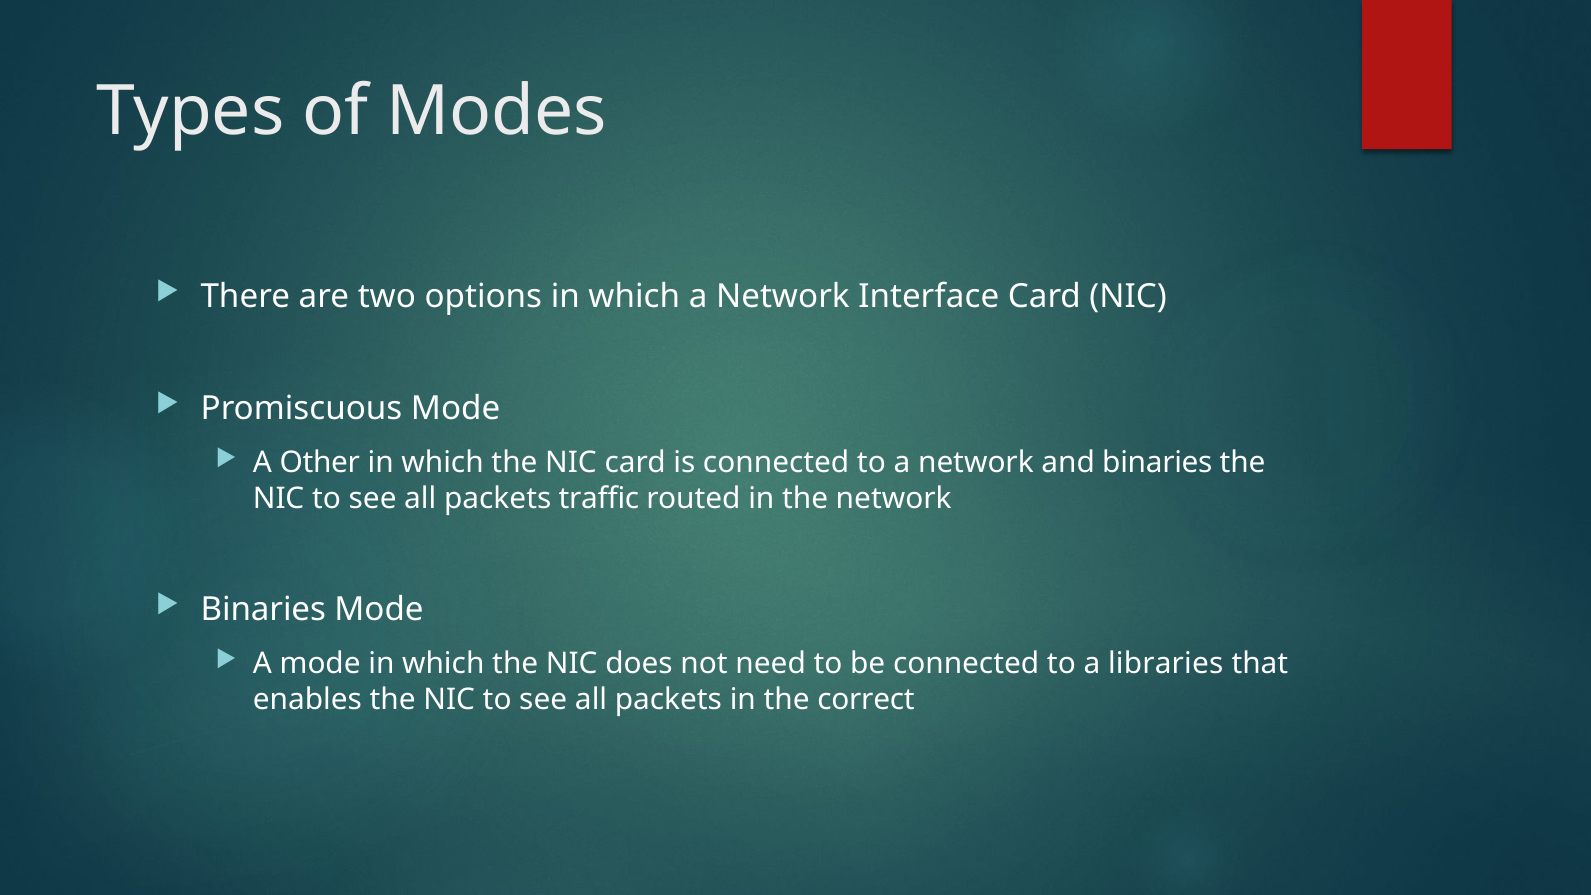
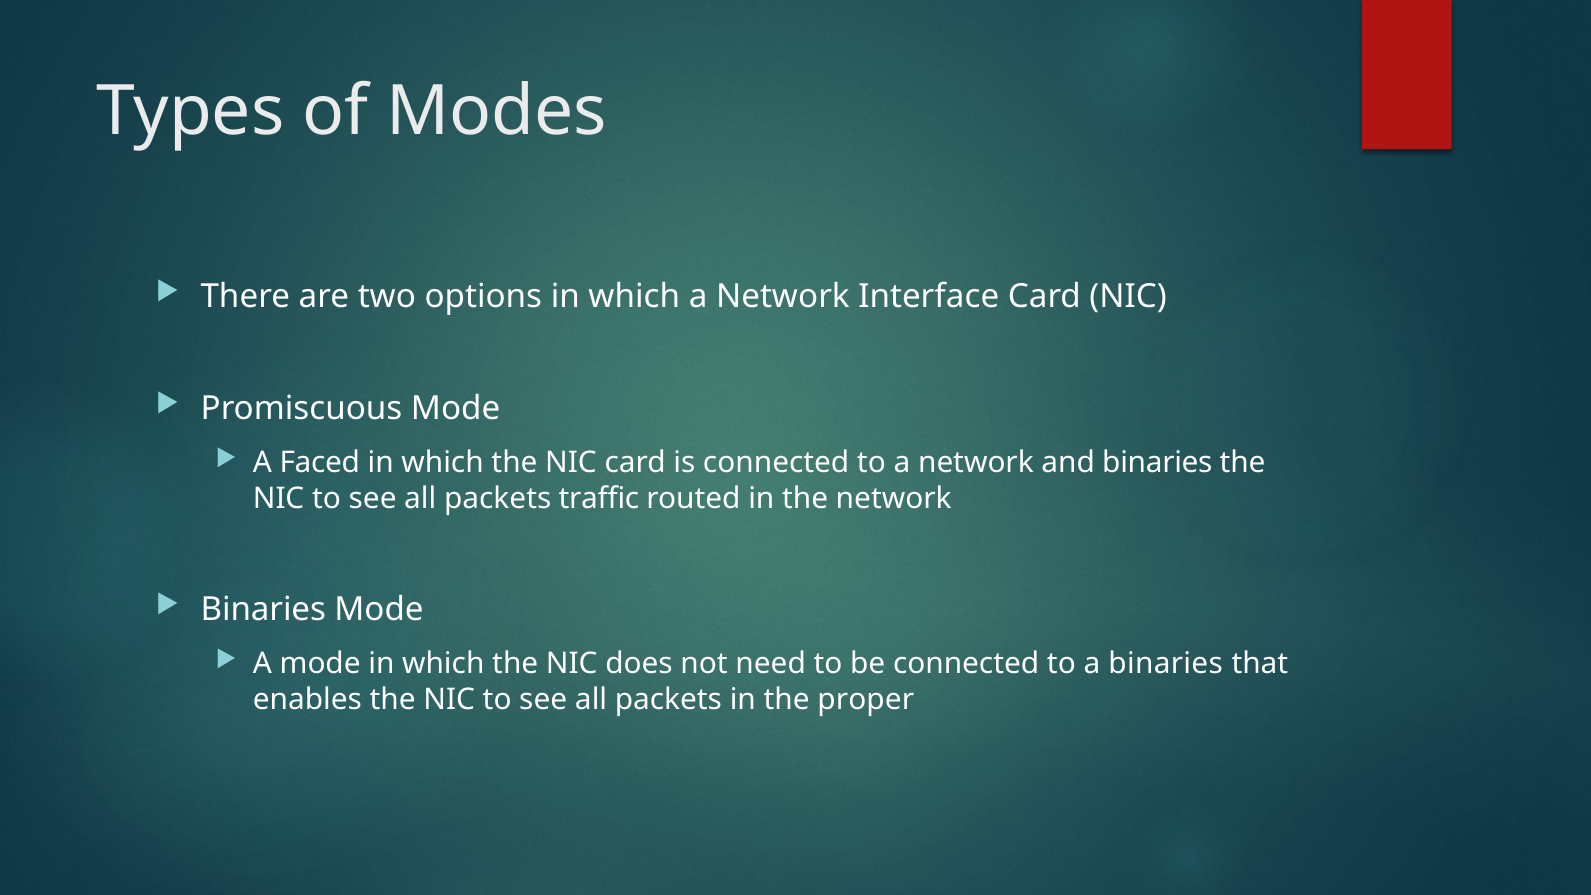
Other: Other -> Faced (320, 463)
a libraries: libraries -> binaries (1166, 664)
correct: correct -> proper (866, 700)
